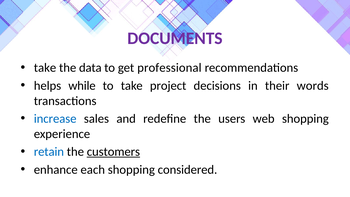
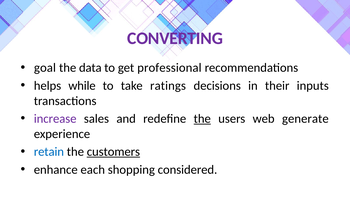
DOCUMENTS: DOCUMENTS -> CONVERTING (175, 38)
take: take -> goal (45, 68)
project: project -> ratings (168, 86)
words: words -> inputs (313, 86)
increase colour: blue -> purple (55, 119)
the underline: none -> present (202, 119)
web shopping: shopping -> generate (305, 119)
